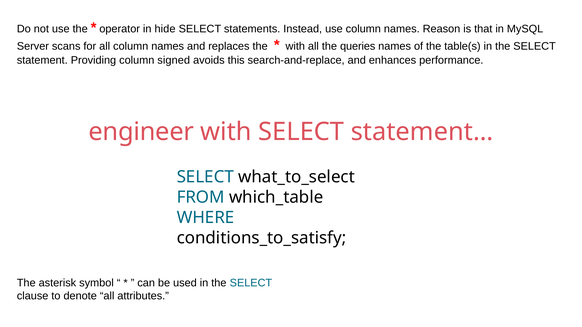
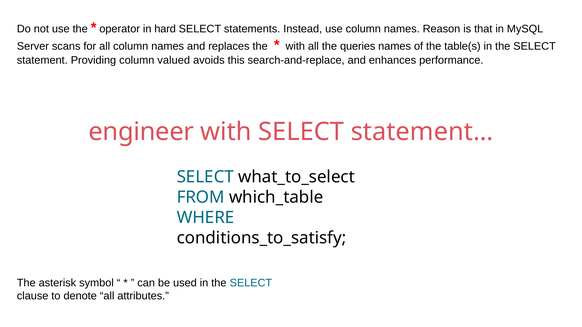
hide: hide -> hard (165, 29)
signed: signed -> valued (174, 60)
